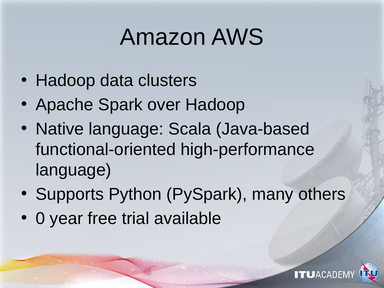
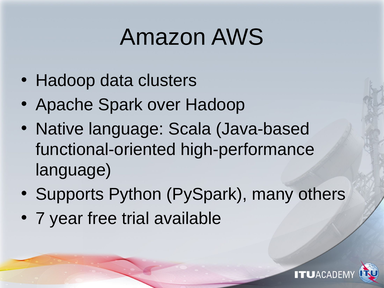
0: 0 -> 7 (40, 218)
